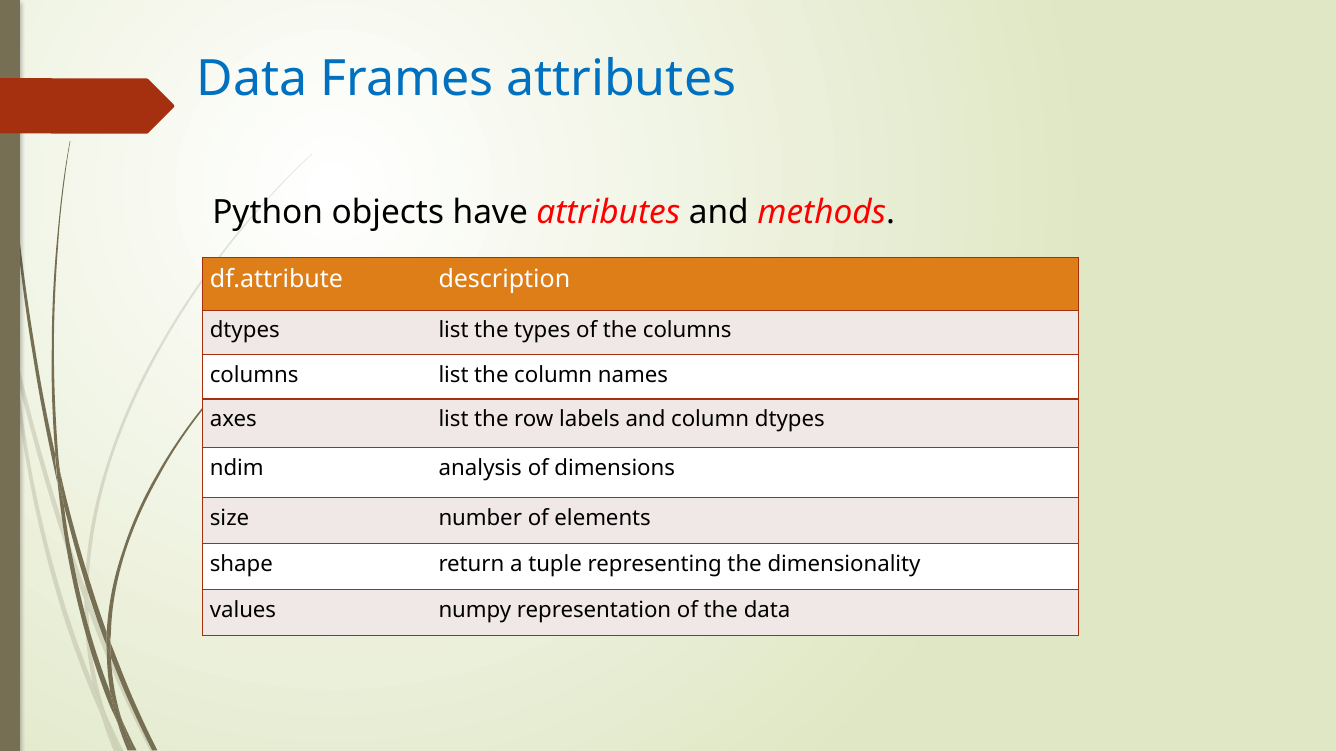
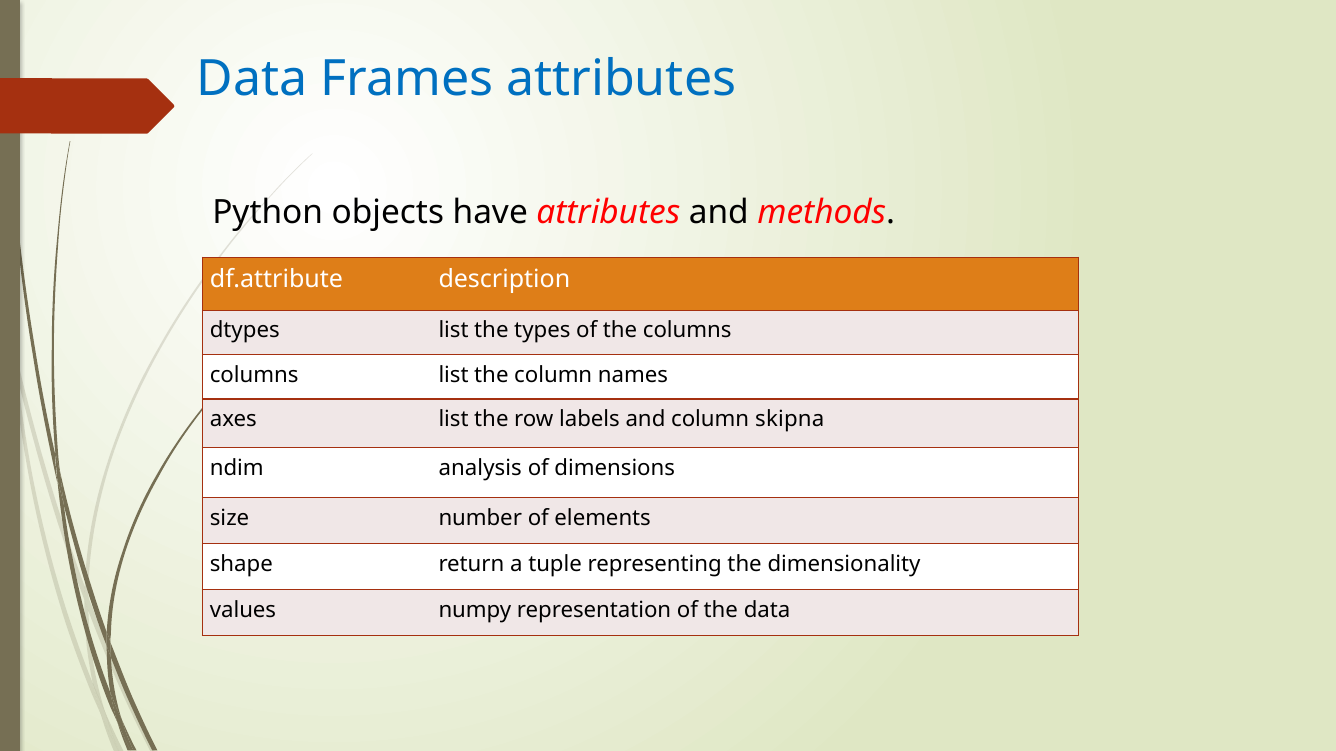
column dtypes: dtypes -> skipna (790, 419)
